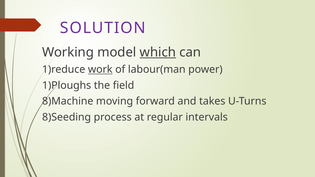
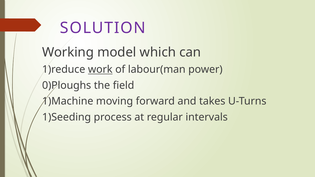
which underline: present -> none (158, 52)
1)Ploughs: 1)Ploughs -> 0)Ploughs (67, 85)
8)Machine: 8)Machine -> 1)Machine (68, 101)
8)Seeding: 8)Seeding -> 1)Seeding (67, 117)
